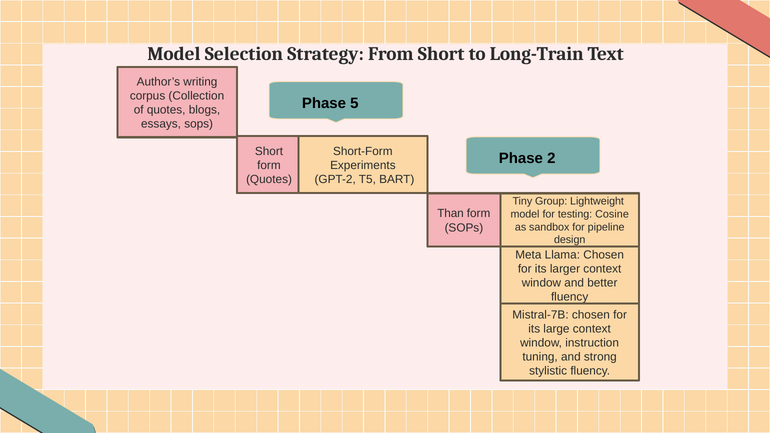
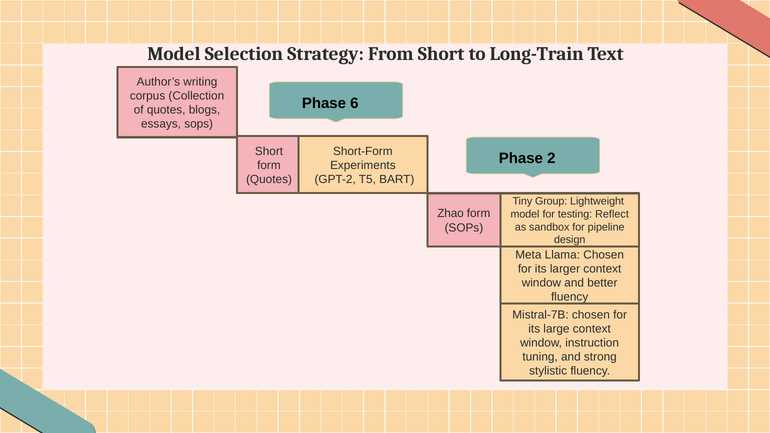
5: 5 -> 6 (354, 103)
Than: Than -> Zhao (451, 214)
Cosine: Cosine -> Reflect (612, 214)
